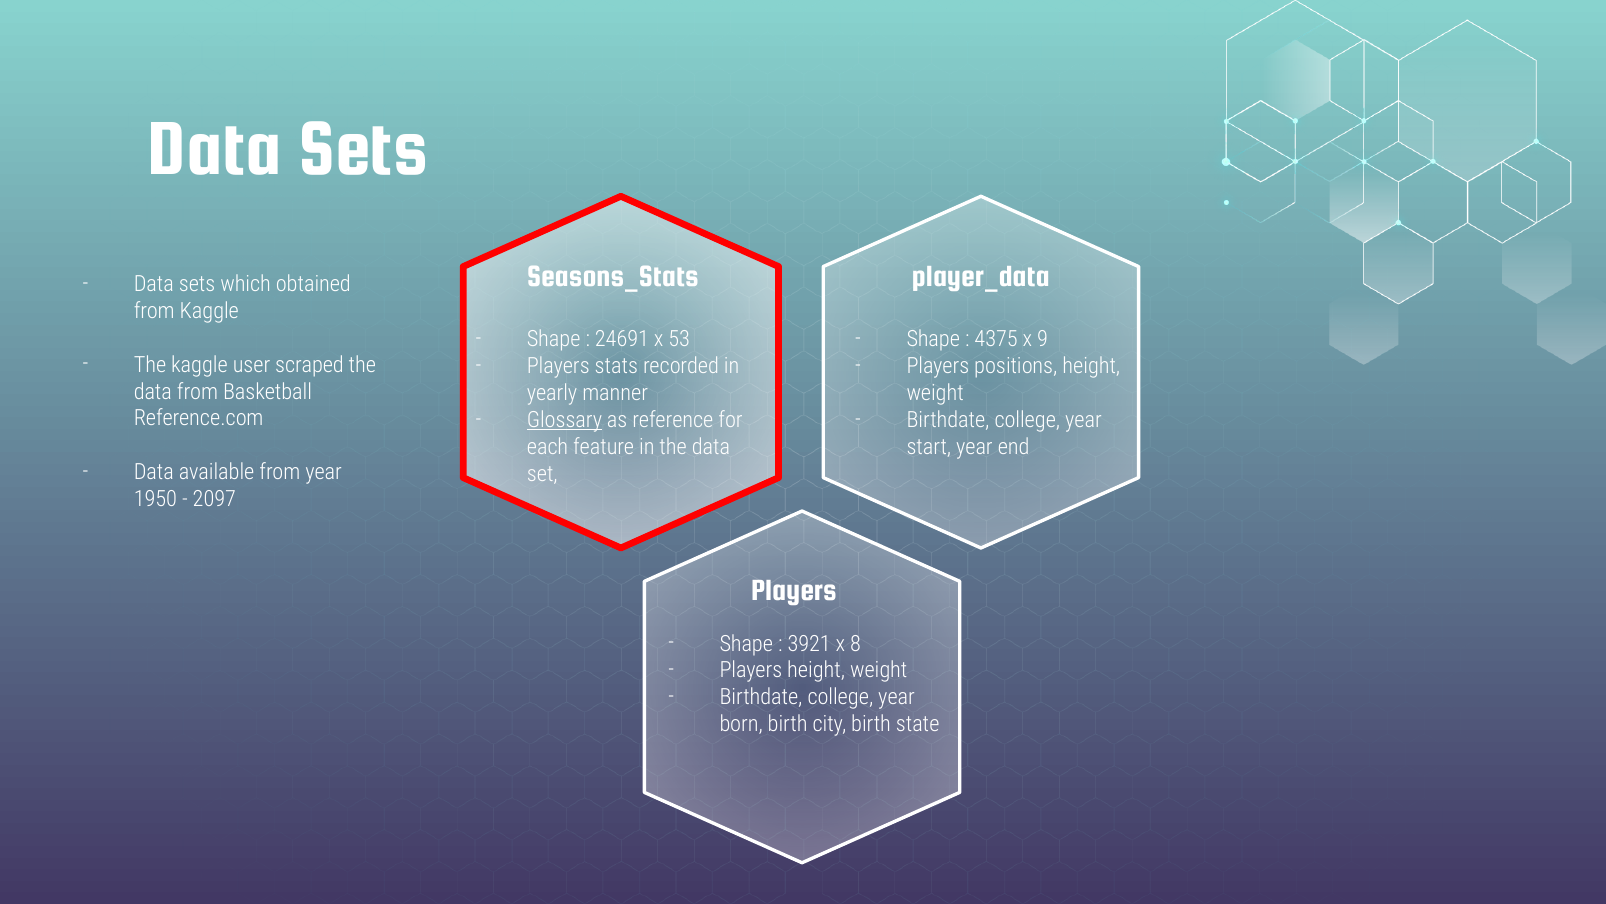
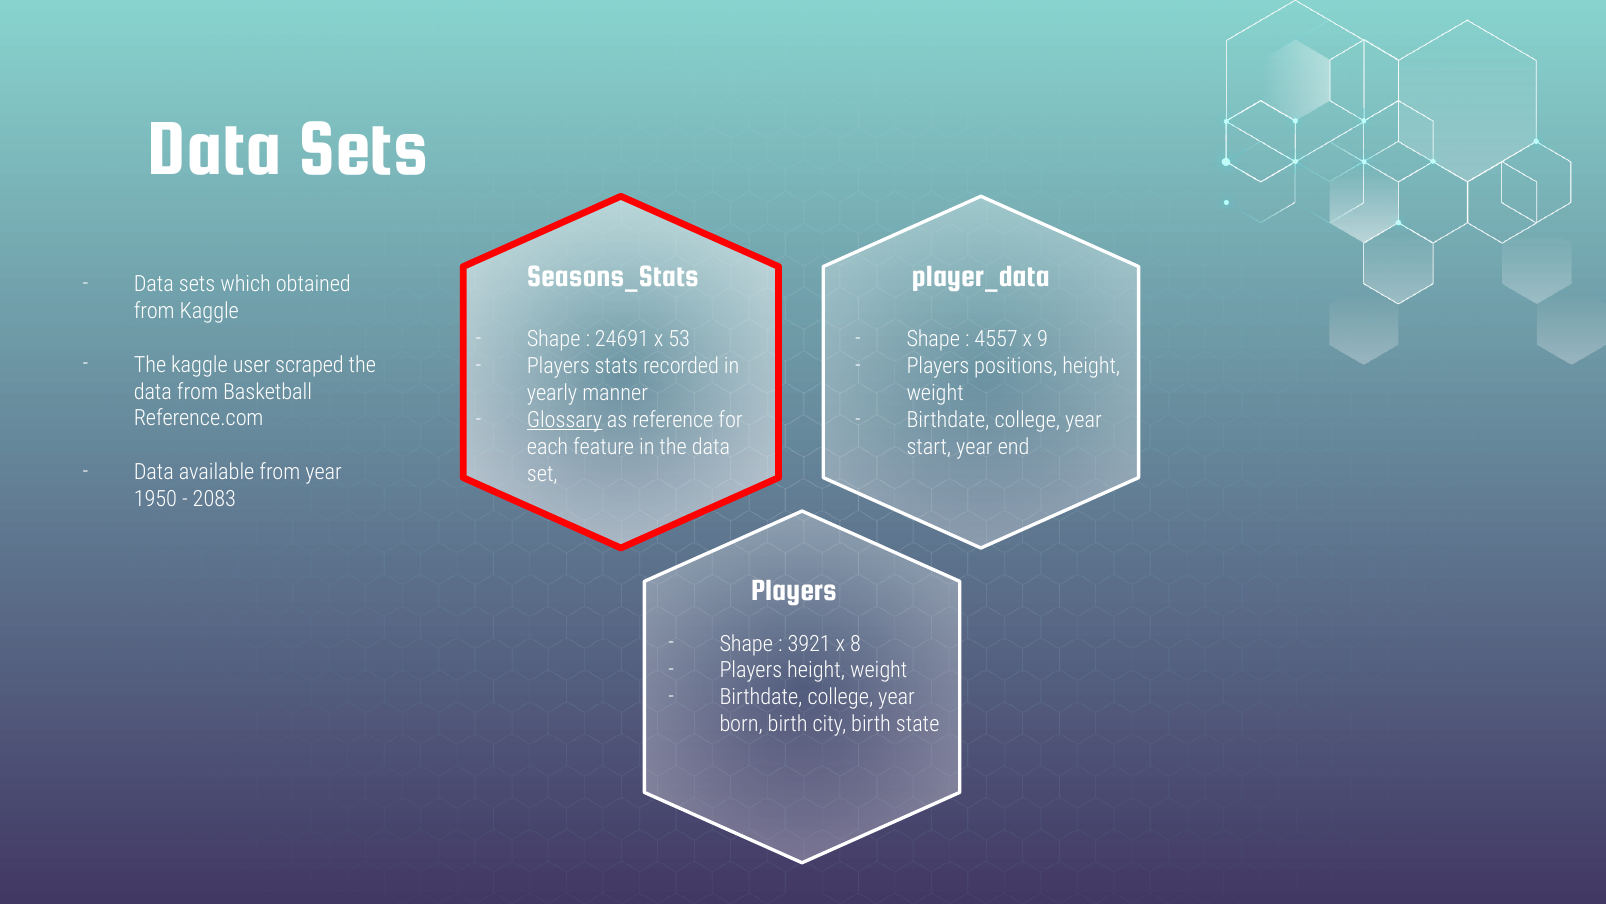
4375: 4375 -> 4557 (996, 339)
2097: 2097 -> 2083 (214, 499)
